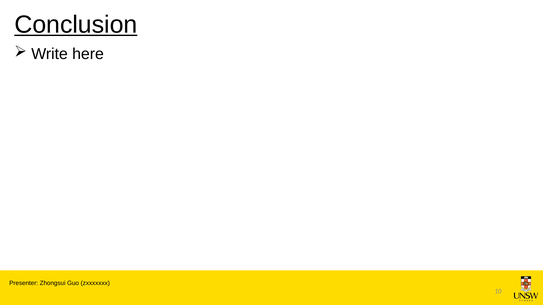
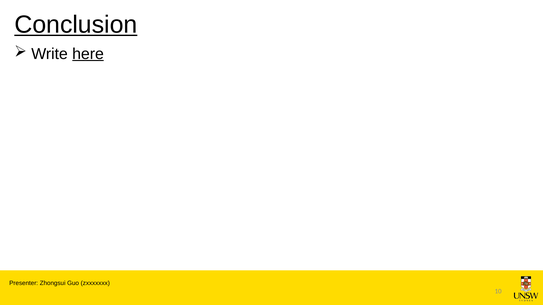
here underline: none -> present (88, 54)
